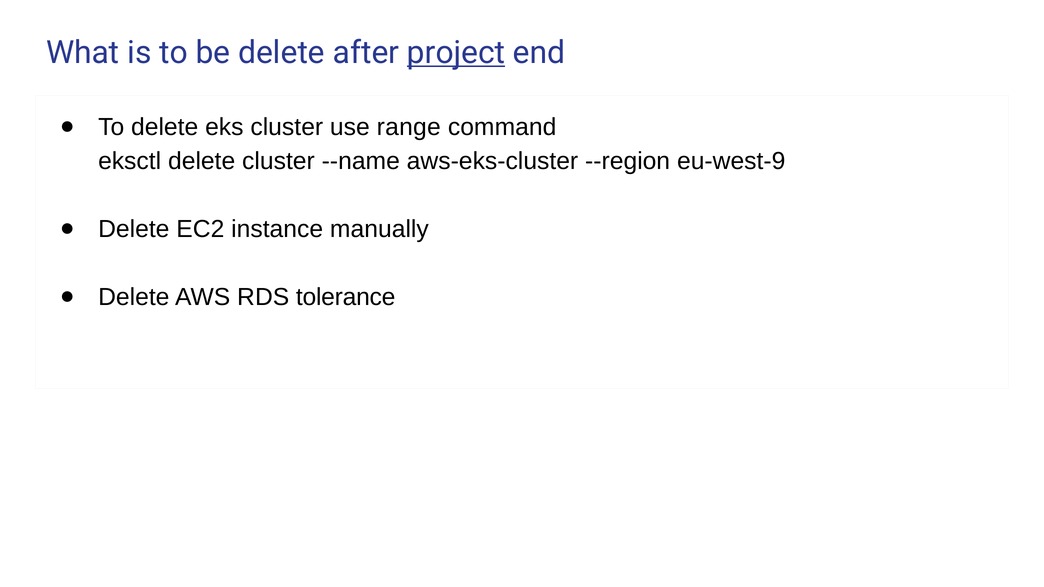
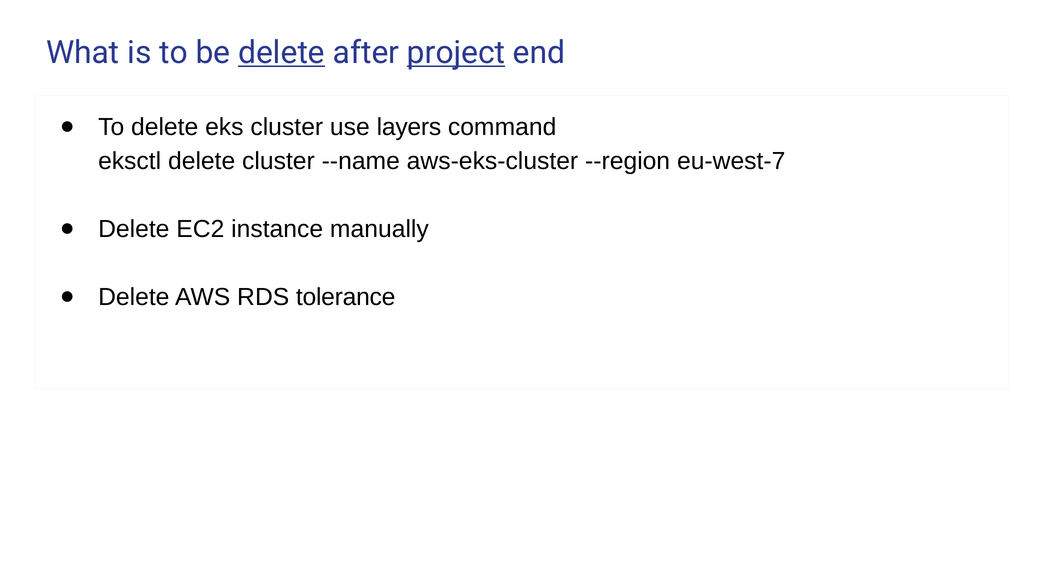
delete underline: none -> present (281, 53)
range: range -> layers (409, 127)
eu-west-9: eu-west-9 -> eu-west-7 (731, 161)
